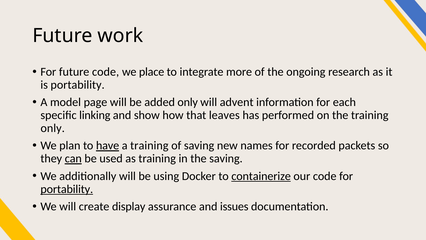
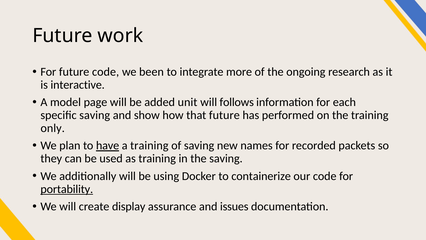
place: place -> been (151, 72)
is portability: portability -> interactive (78, 85)
added only: only -> unit (188, 102)
advent: advent -> follows (237, 102)
specific linking: linking -> saving (95, 115)
that leaves: leaves -> future (224, 115)
can underline: present -> none (73, 158)
containerize underline: present -> none (261, 176)
